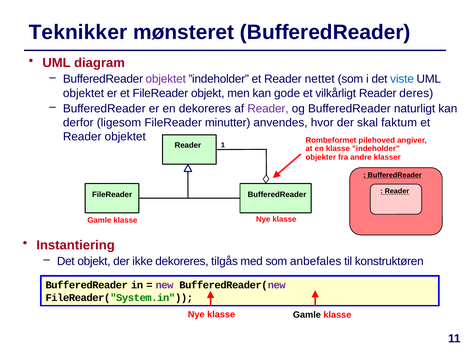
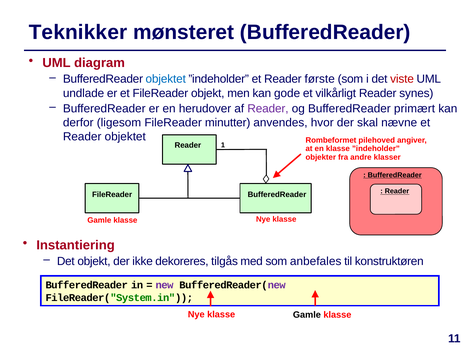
objektet colour: purple -> blue (166, 79)
nettet: nettet -> første (320, 79)
viste colour: blue -> red (402, 79)
objektet: objektet -> undlade (84, 93)
deres: deres -> synes (416, 93)
en dekoreres: dekoreres -> herudover (205, 109)
naturligt: naturligt -> primært (415, 109)
faktum: faktum -> nævne (399, 123)
